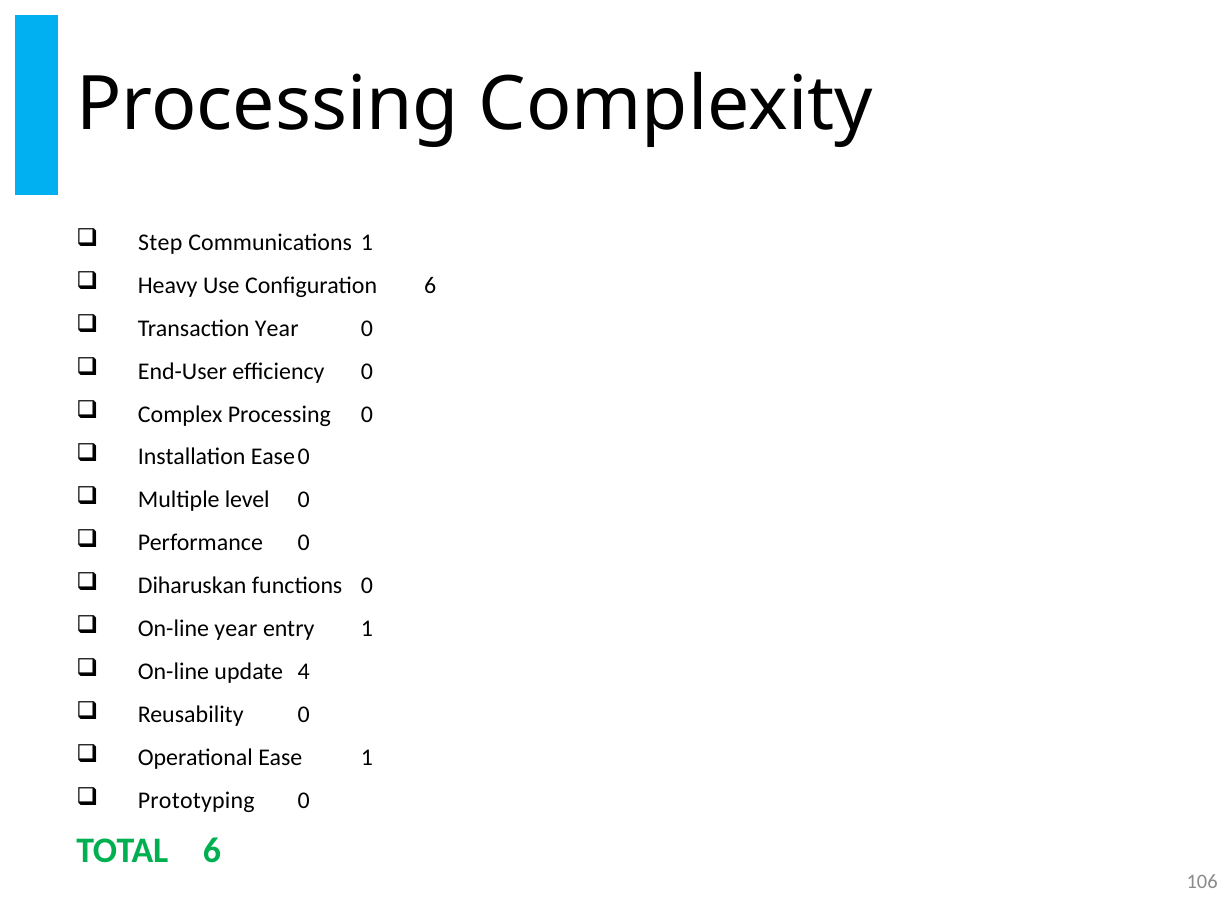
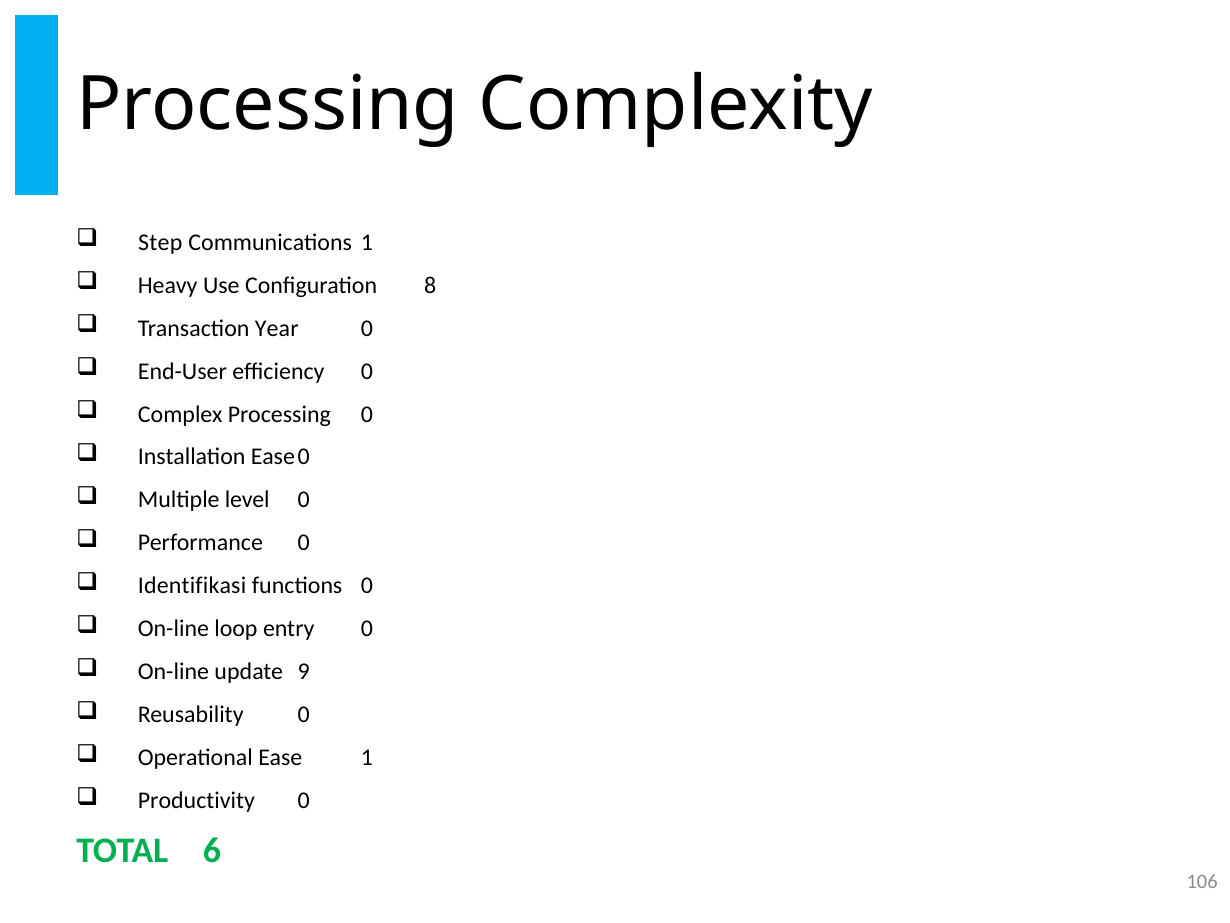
Configuration 6: 6 -> 8 (430, 285)
Diharuskan: Diharuskan -> Identifikasi (192, 586)
On-line year: year -> loop (236, 629)
entry 1: 1 -> 0 (367, 629)
4: 4 -> 9 (304, 672)
Prototyping: Prototyping -> Productivity (196, 800)
